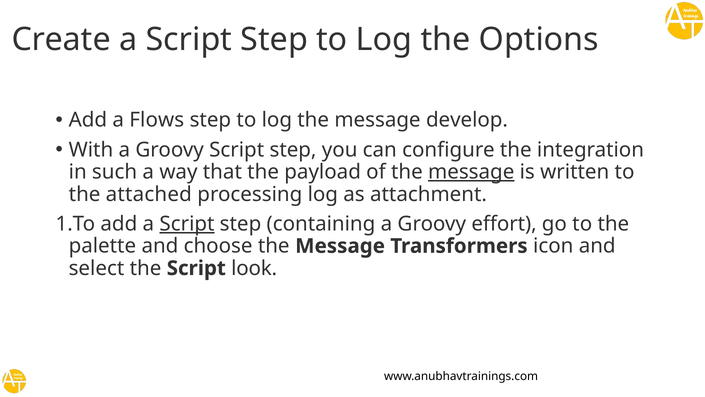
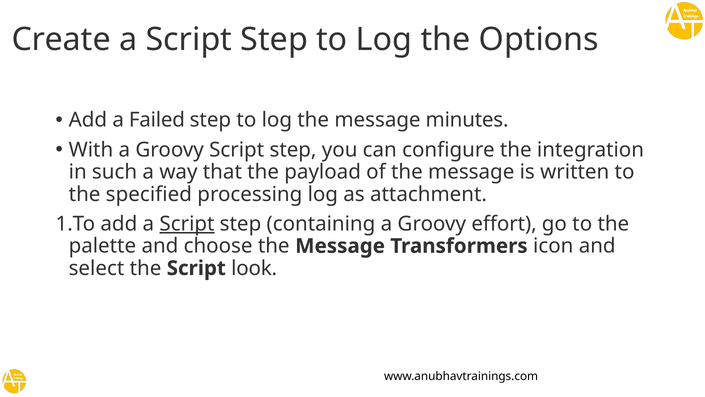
Flows: Flows -> Failed (157, 120)
develop: develop -> minutes (467, 120)
message underline: present -> none (471, 172)
attached: attached -> specified (149, 194)
